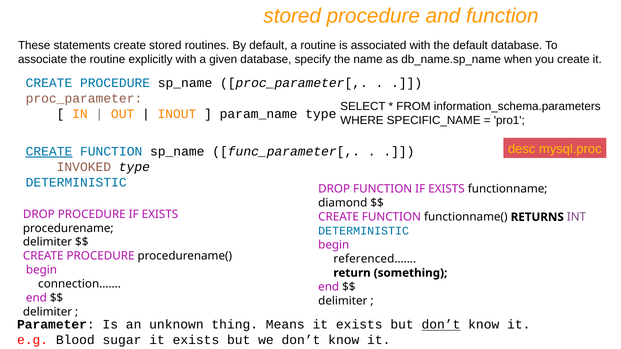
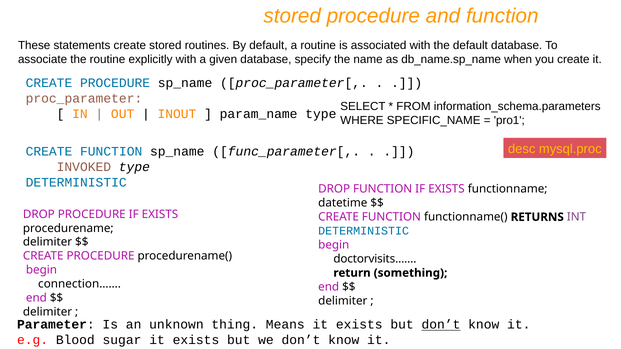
CREATE underline: present -> none (49, 152)
diamond: diamond -> datetime (343, 203)
referenced……: referenced…… -> doctorvisits…… (375, 259)
